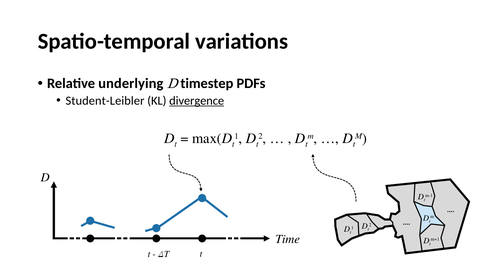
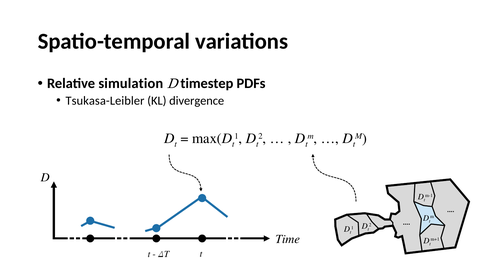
underlying: underlying -> simulation (131, 84)
Student-Leibler: Student-Leibler -> Tsukasa-Leibler (105, 101)
divergence underline: present -> none (197, 101)
